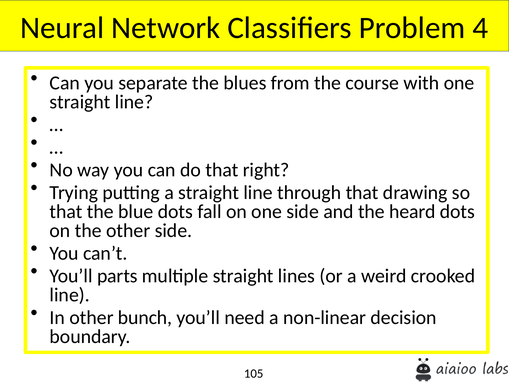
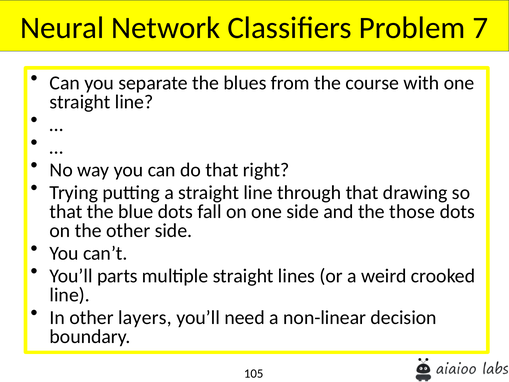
4: 4 -> 7 (480, 28)
heard: heard -> those (412, 211)
bunch: bunch -> layers (145, 317)
